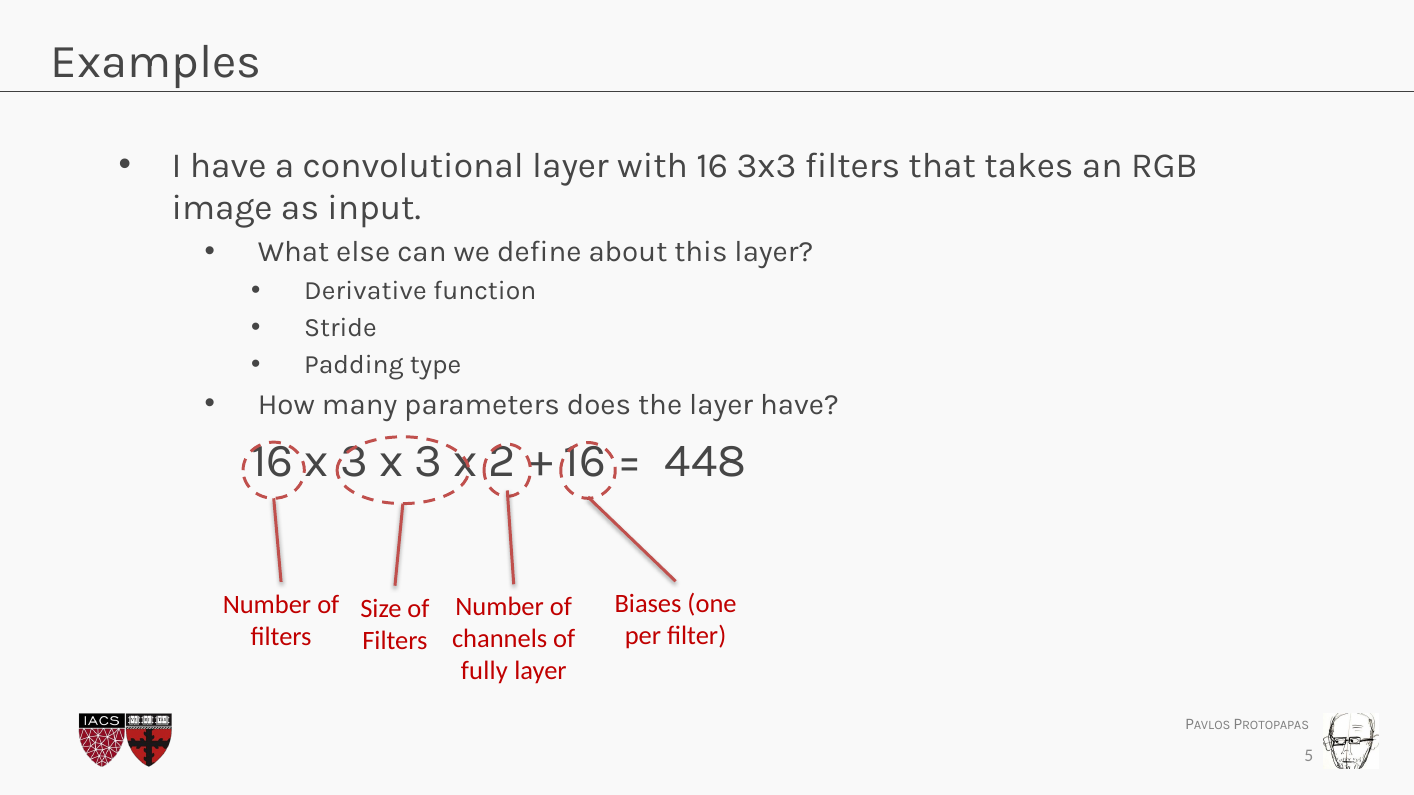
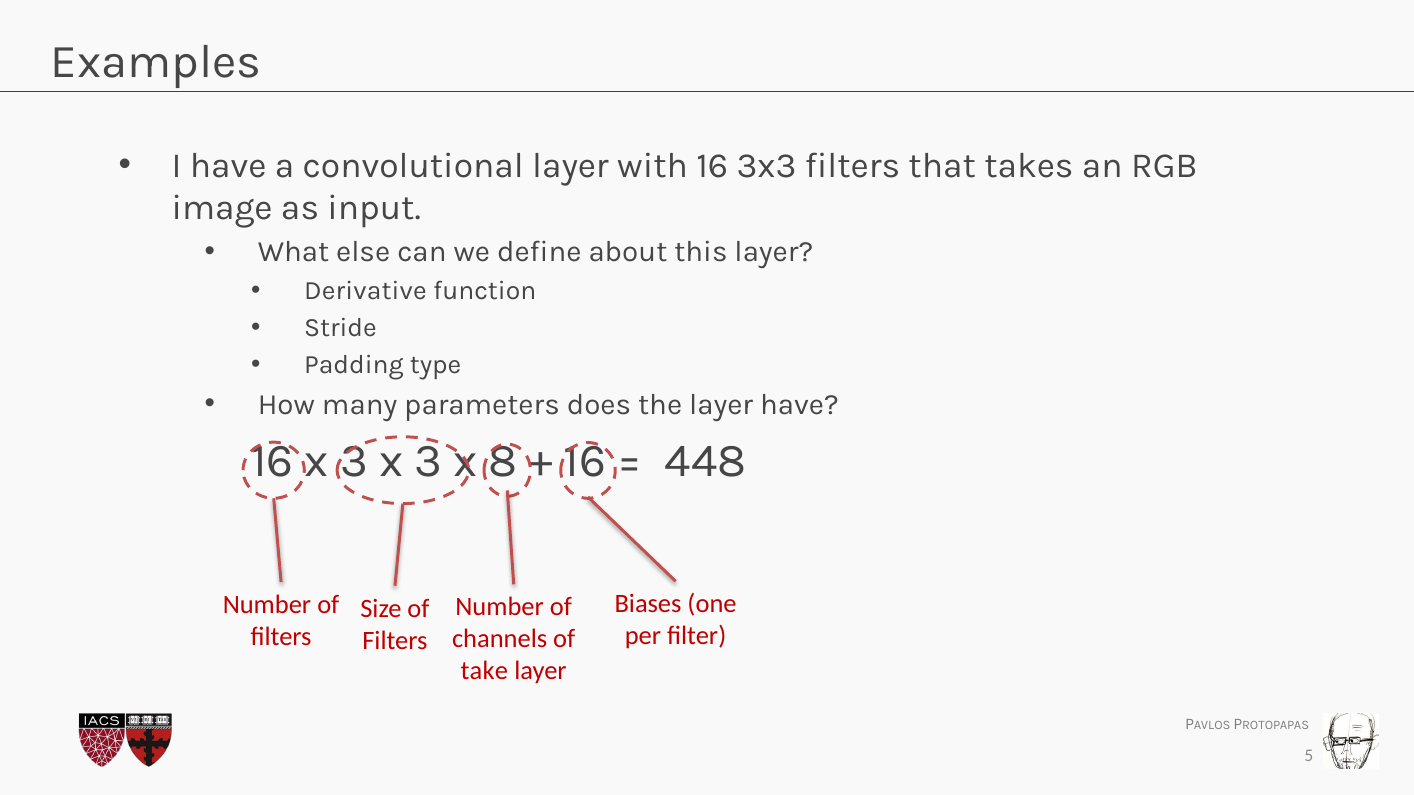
2: 2 -> 8 (503, 462)
fully: fully -> take (484, 671)
